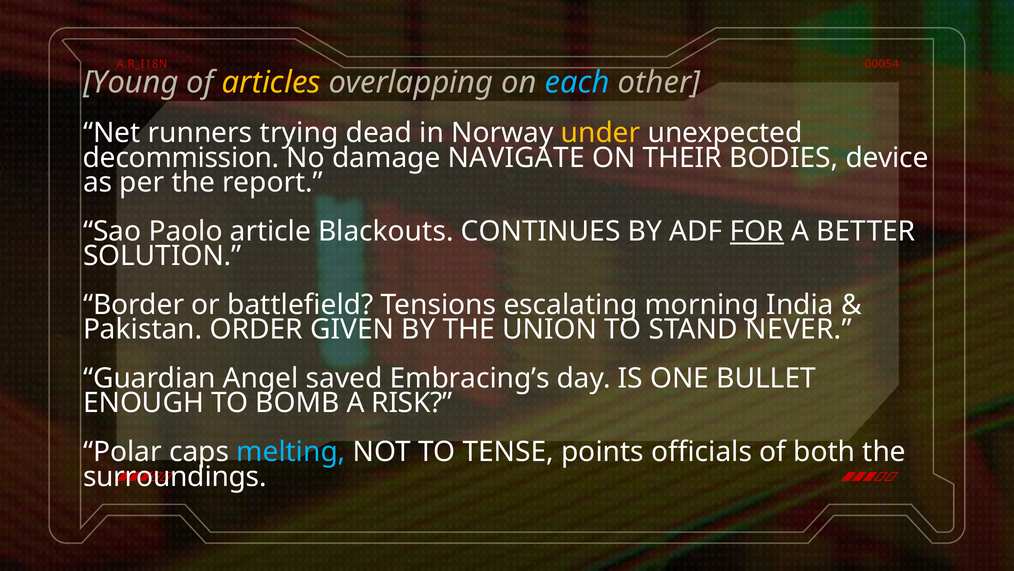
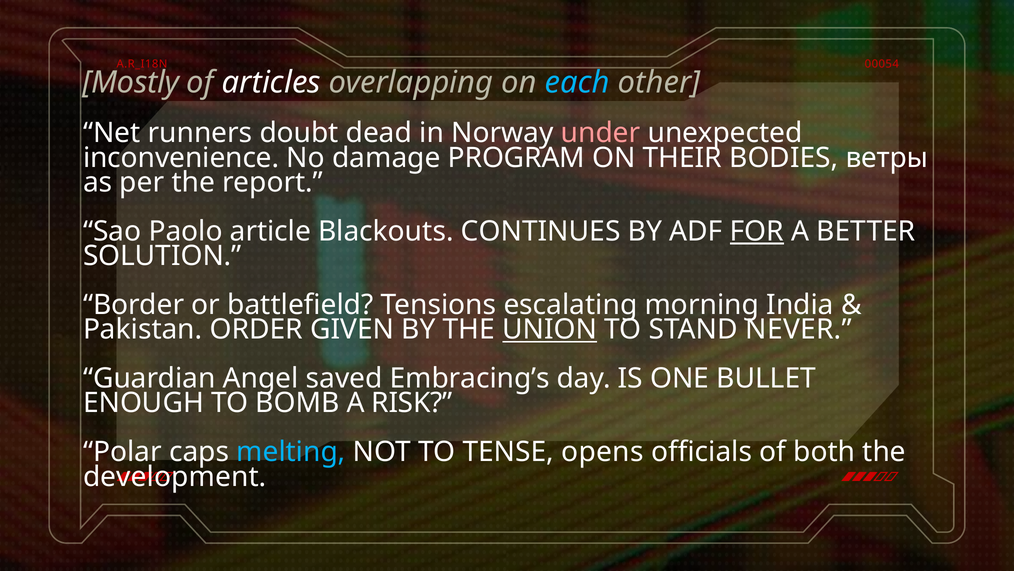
Young: Young -> Mostly (131, 83)
articles colour: yellow -> white (271, 83)
trying: trying -> doubt (299, 133)
under colour: yellow -> pink (601, 133)
decommission: decommission -> inconvenience (181, 158)
NAVIGATE: NAVIGATE -> PROGRAM (516, 158)
device: device -> ветры (887, 158)
UNION underline: none -> present (550, 329)
points: points -> opens (602, 452)
surroundings: surroundings -> development (175, 476)
